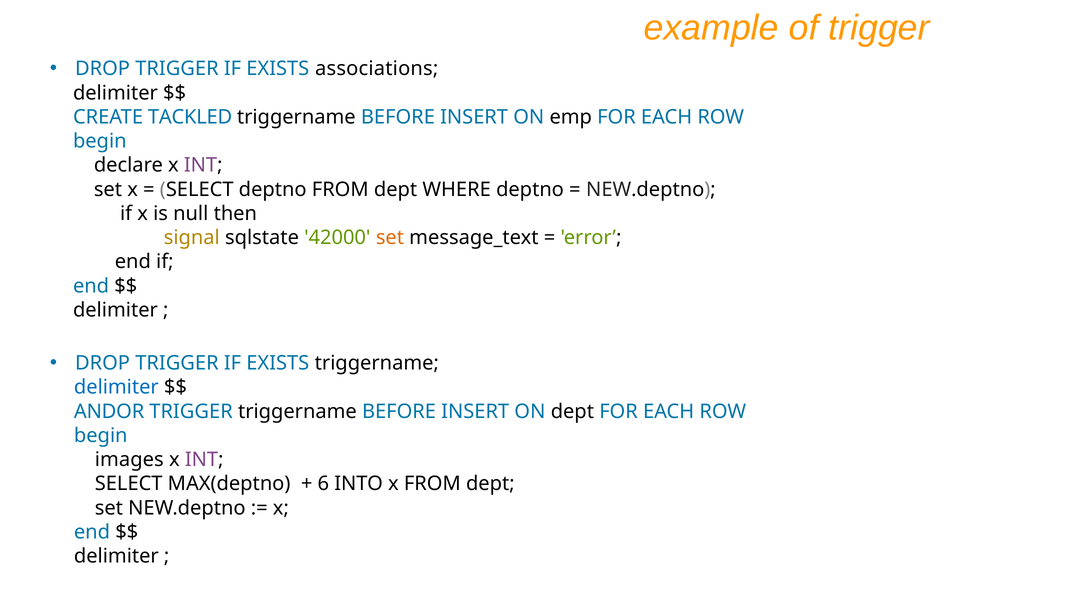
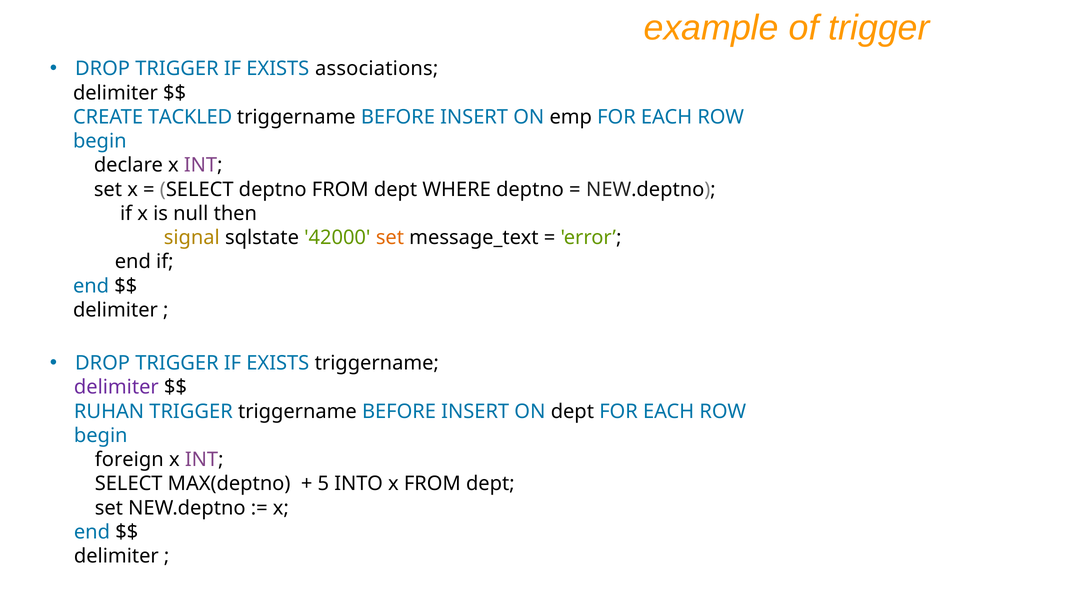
delimiter colour: blue -> purple (116, 387)
ANDOR: ANDOR -> RUHAN (109, 411)
images: images -> foreign (129, 460)
6: 6 -> 5 (323, 484)
